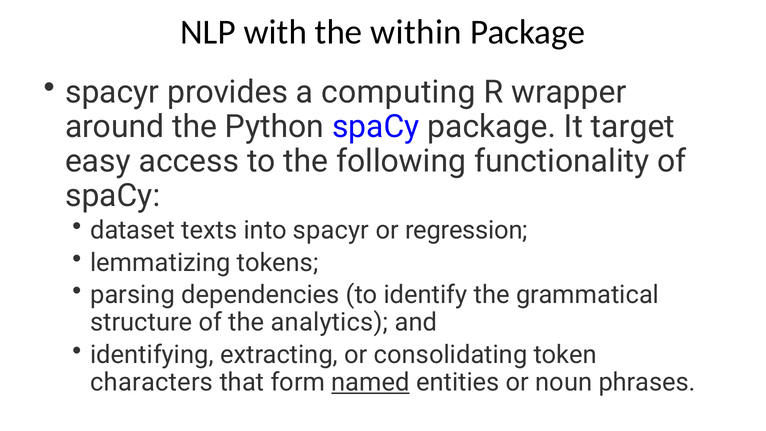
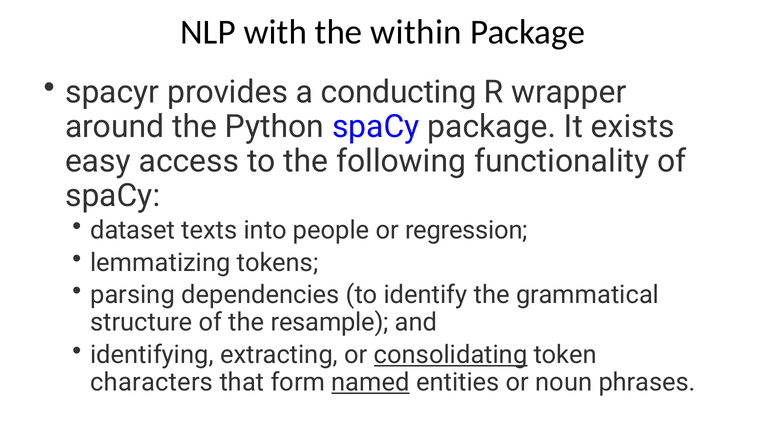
computing: computing -> conducting (399, 92)
target: target -> exists (633, 127)
into spacyr: spacyr -> people (331, 230)
analytics: analytics -> resample (330, 322)
consolidating underline: none -> present (451, 355)
